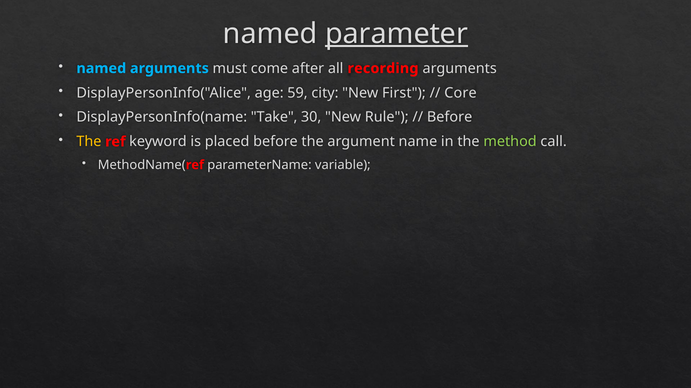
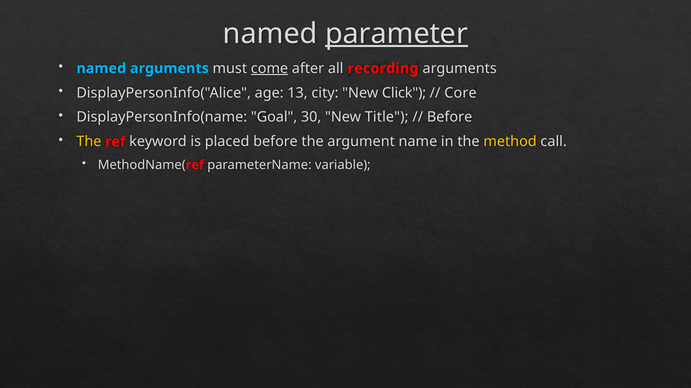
come underline: none -> present (269, 68)
59: 59 -> 13 (298, 93)
First: First -> Click (404, 93)
Take: Take -> Goal (274, 117)
Rule: Rule -> Title (387, 117)
method colour: light green -> yellow (510, 142)
